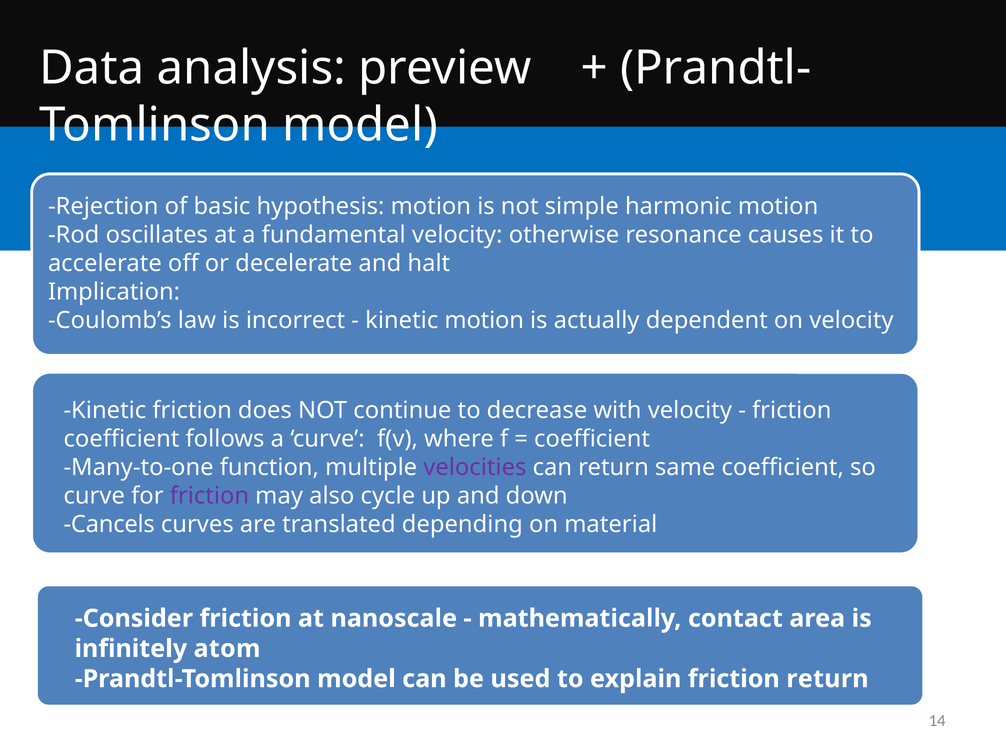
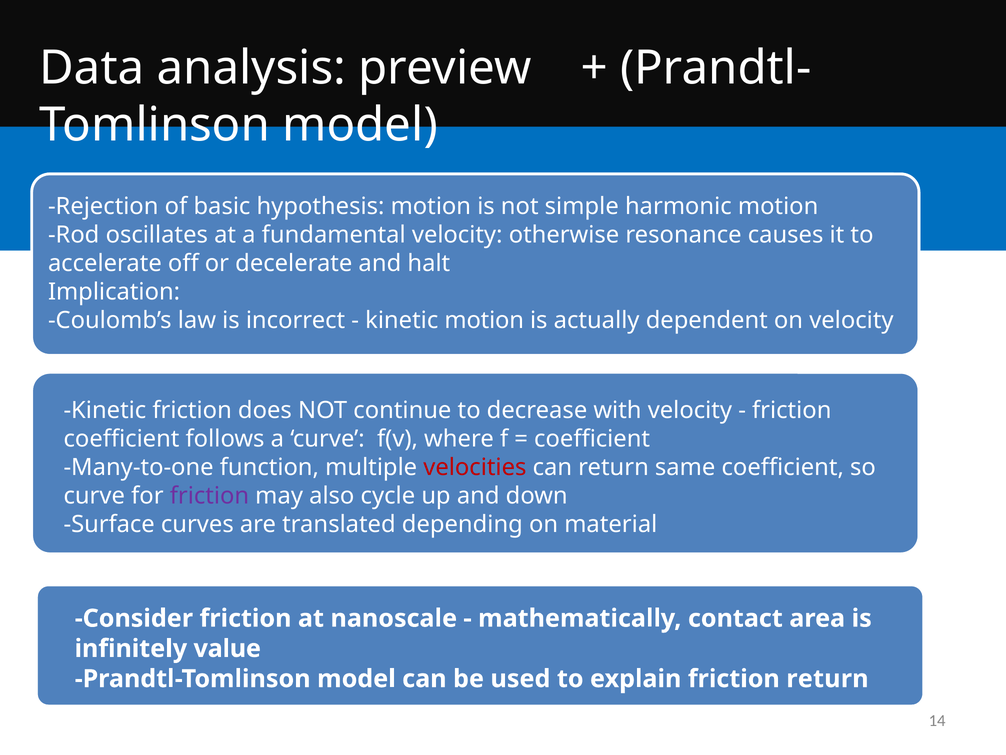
velocities colour: purple -> red (475, 467)
Cancels: Cancels -> Surface (109, 524)
atom: atom -> value (227, 648)
